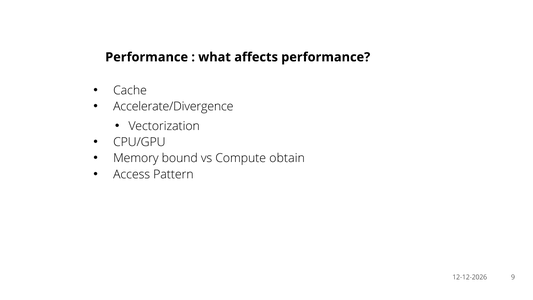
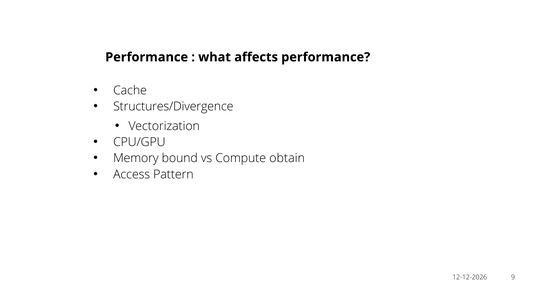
Accelerate/Divergence: Accelerate/Divergence -> Structures/Divergence (173, 106)
